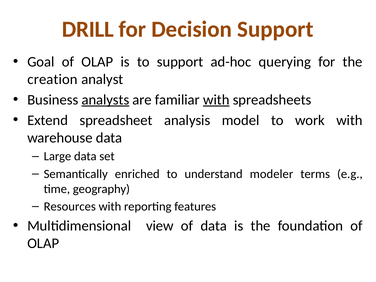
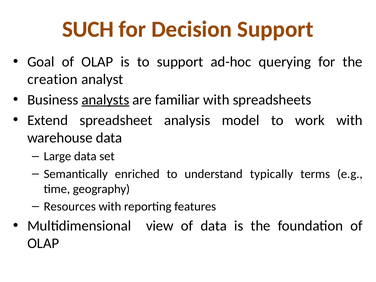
DRILL: DRILL -> SUCH (88, 29)
with underline: present -> none (216, 100)
modeler: modeler -> typically (271, 174)
